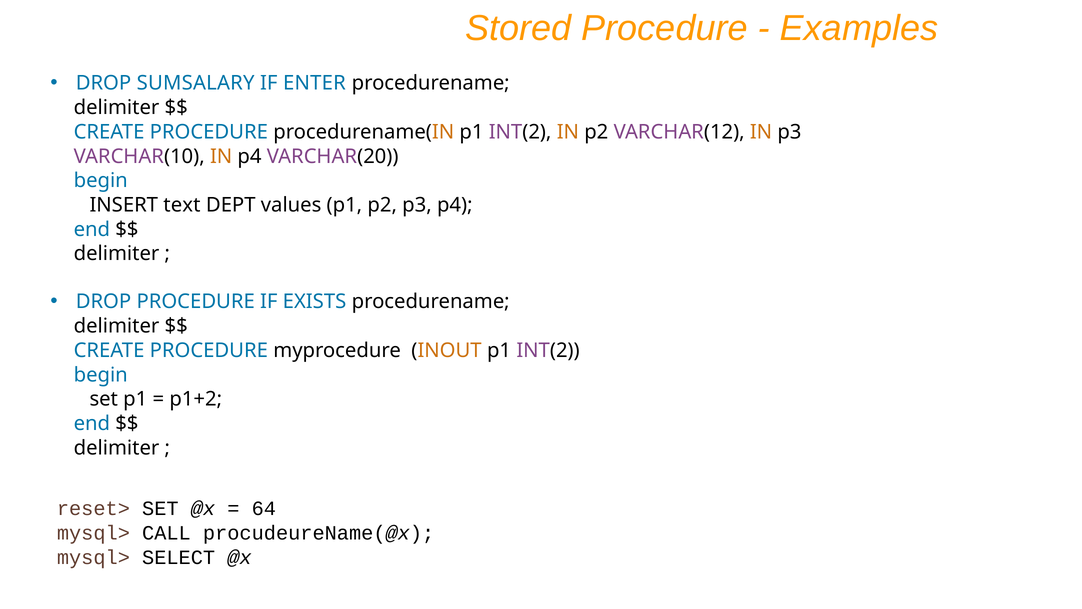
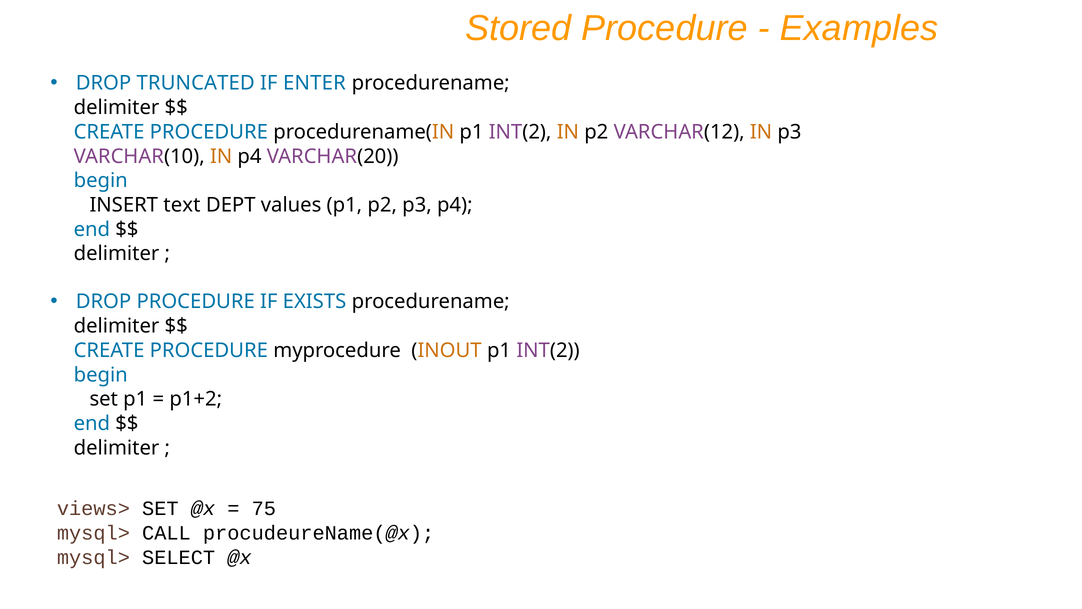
SUMSALARY: SUMSALARY -> TRUNCATED (196, 83)
reset>: reset> -> views> (93, 508)
64: 64 -> 75 (264, 508)
